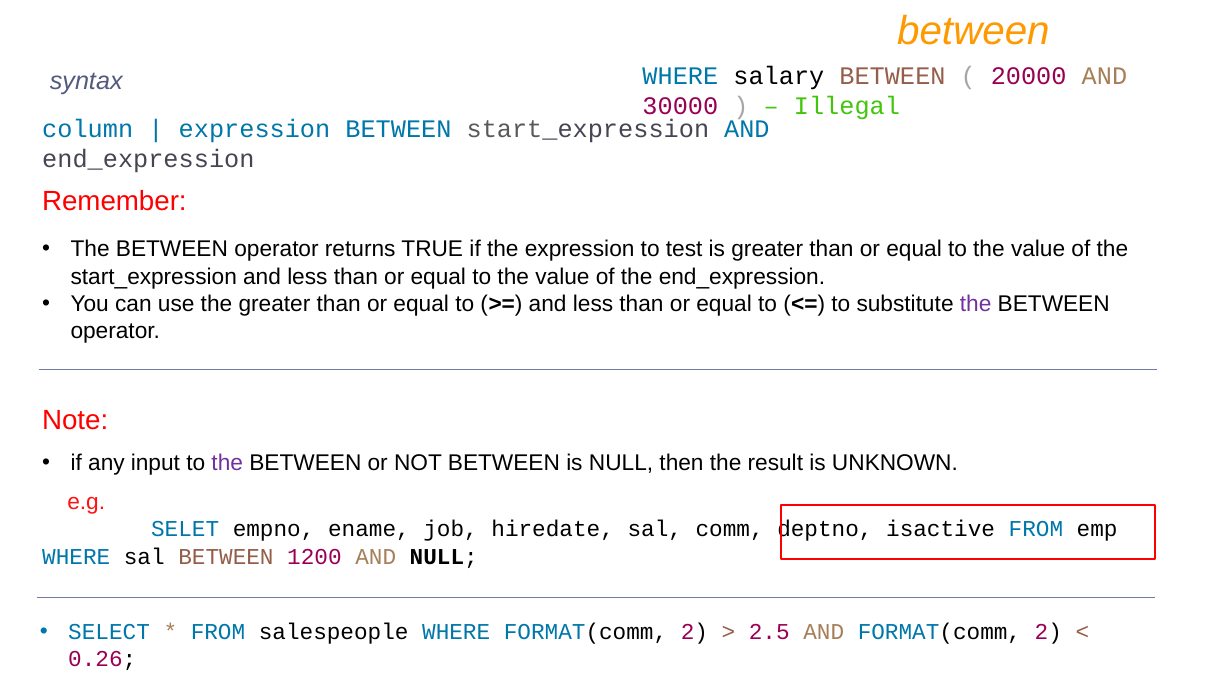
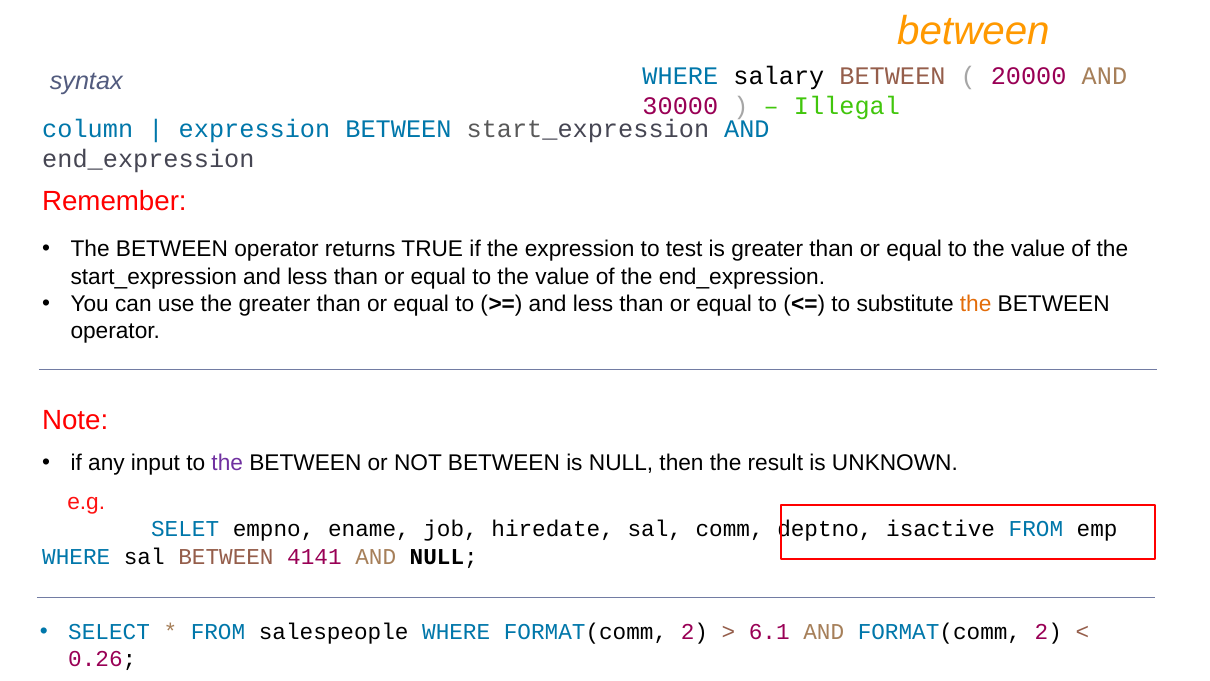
the colour: purple -> orange (976, 304)
1200: 1200 -> 4141 (314, 556)
2.5: 2.5 -> 6.1 (769, 632)
